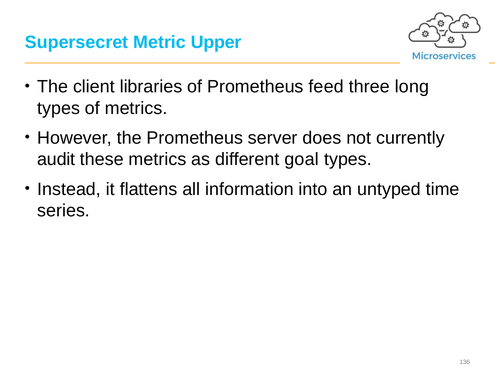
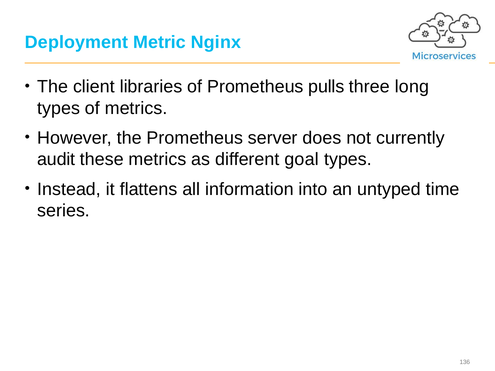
Supersecret: Supersecret -> Deployment (77, 42)
Upper: Upper -> Nginx (216, 42)
feed: feed -> pulls (326, 87)
